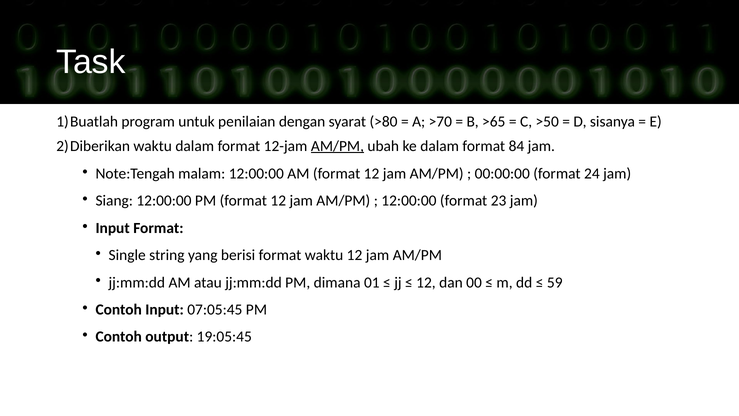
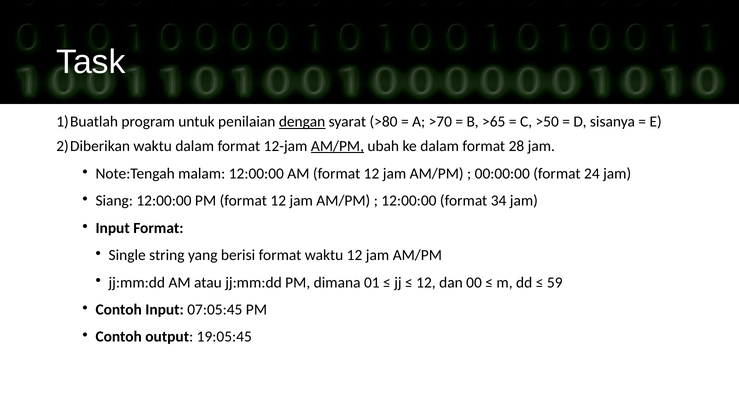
dengan underline: none -> present (302, 122)
84: 84 -> 28 (516, 146)
23: 23 -> 34 (499, 201)
